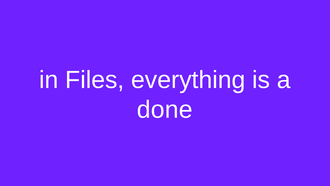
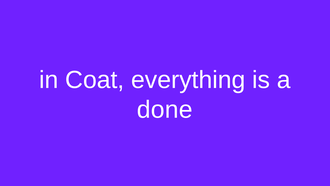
Files: Files -> Coat (95, 80)
